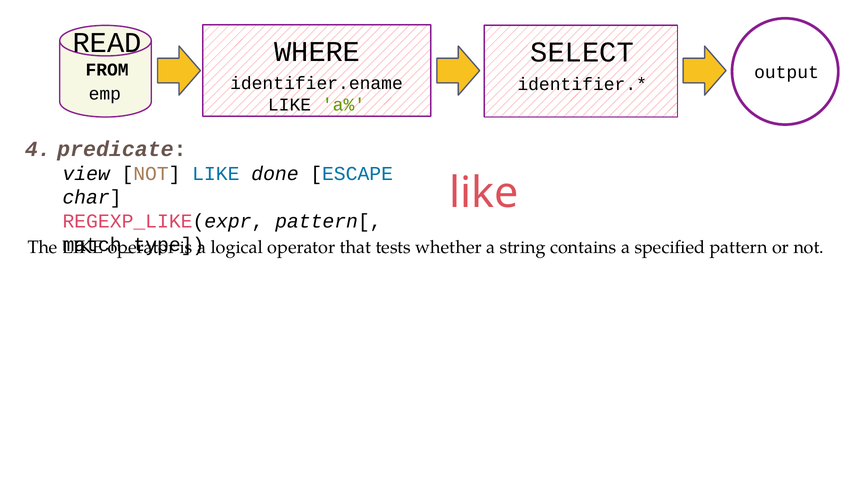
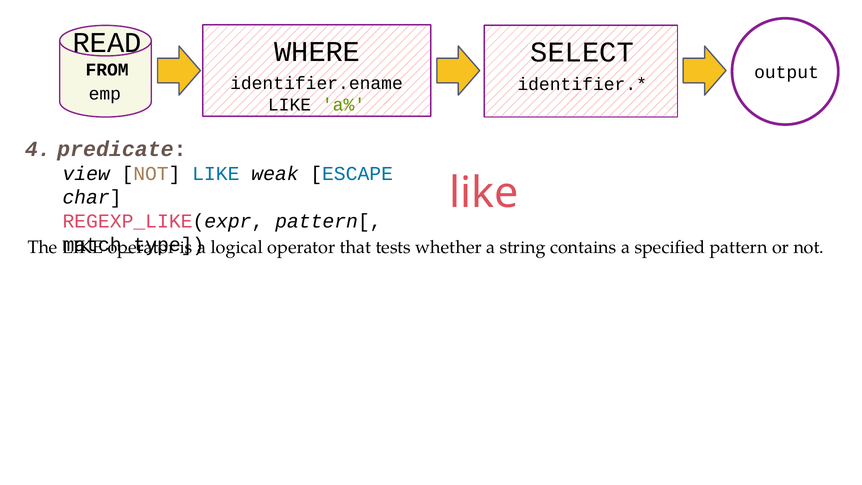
done: done -> weak (275, 174)
